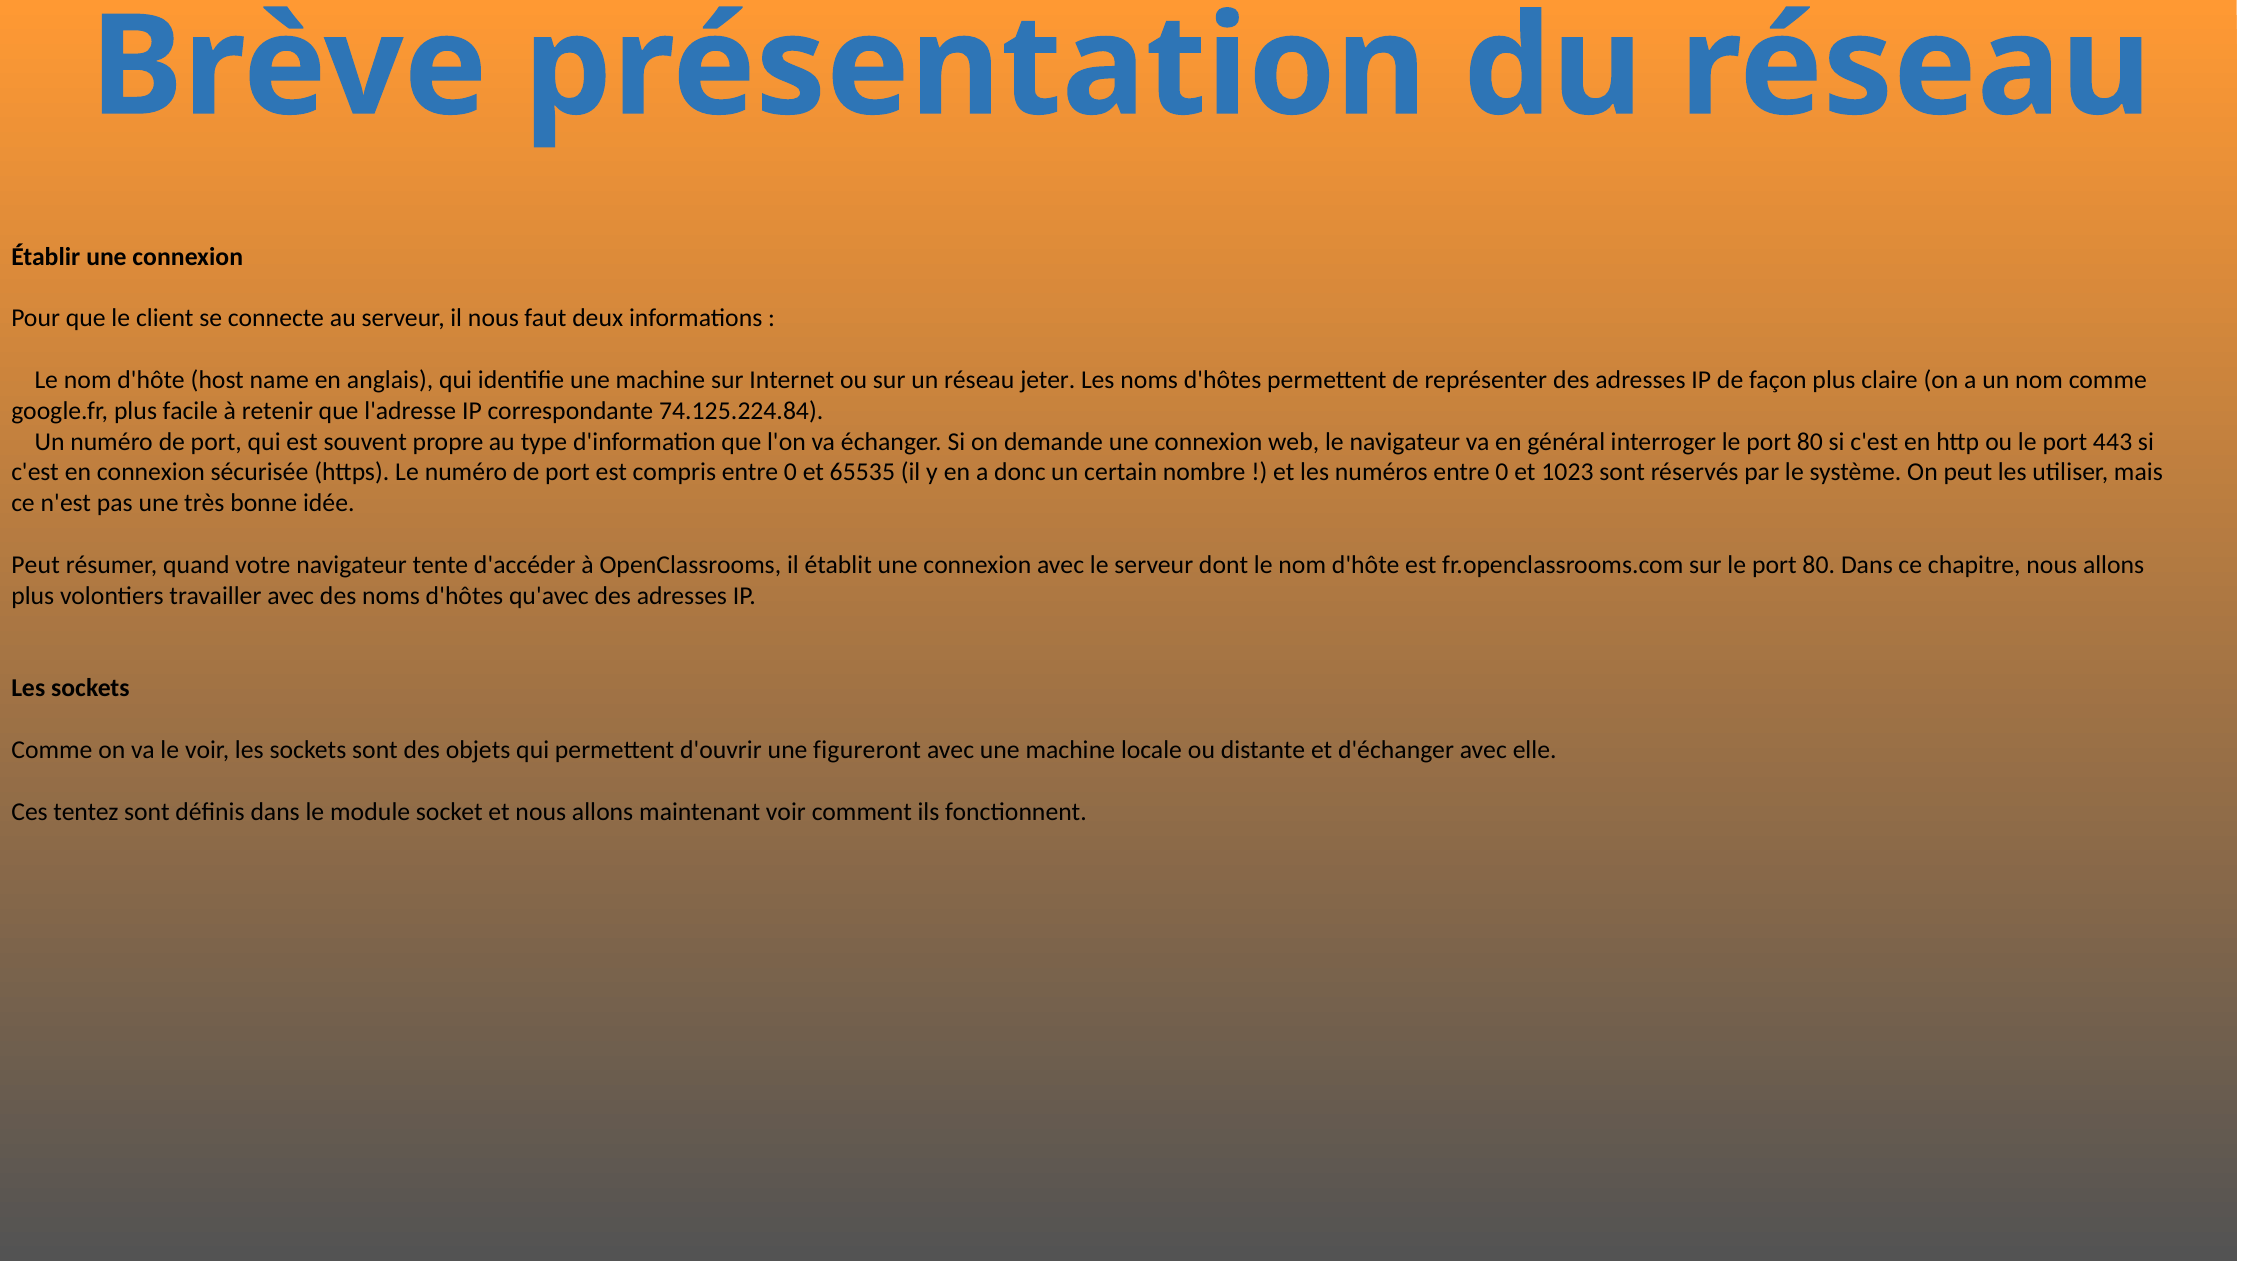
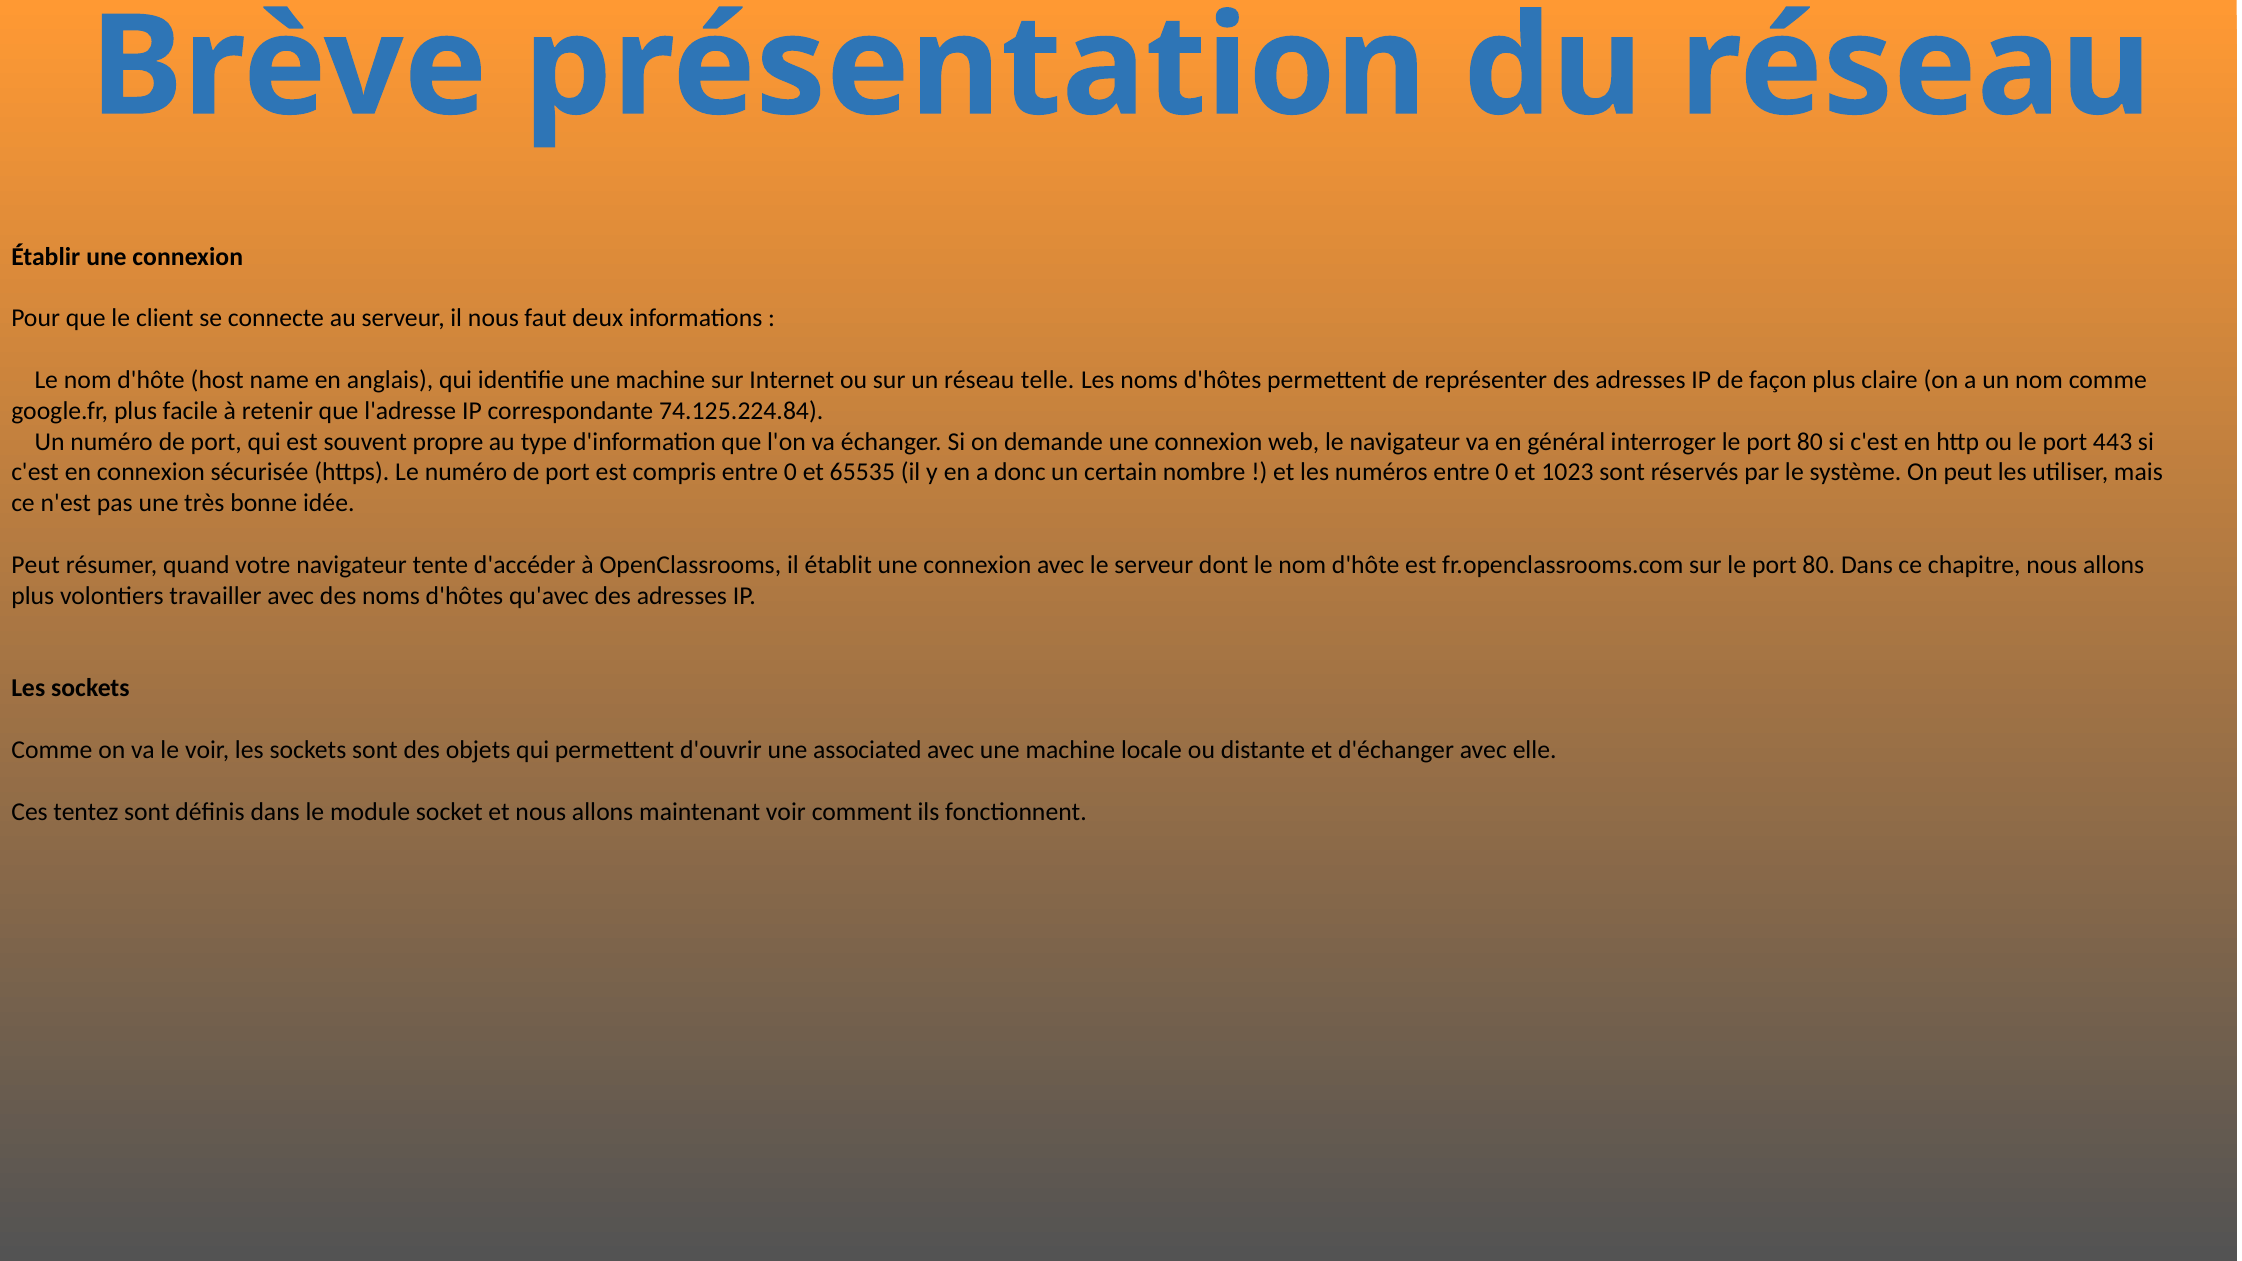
jeter: jeter -> telle (1048, 380)
figureront: figureront -> associated (867, 750)
